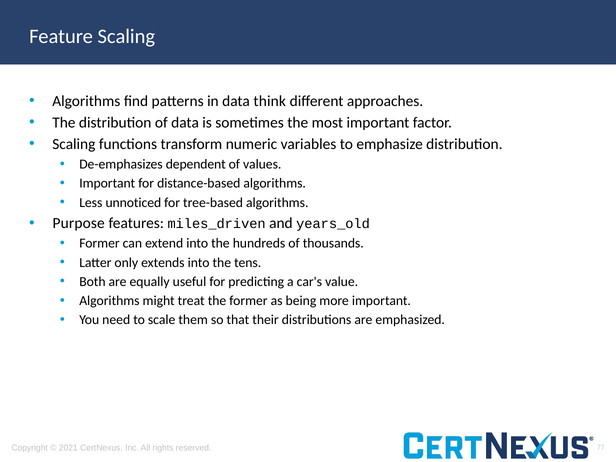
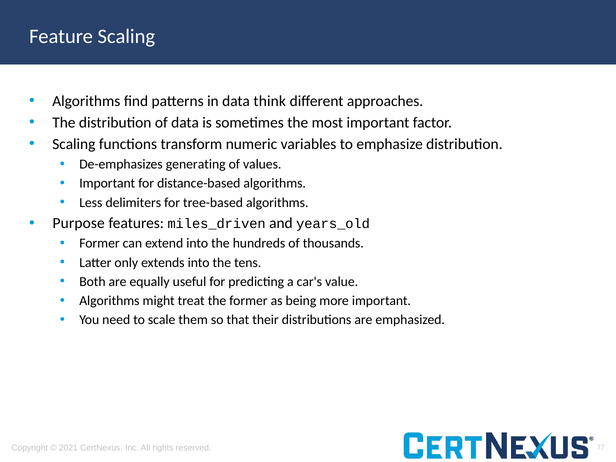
dependent: dependent -> generating (196, 164)
unnoticed: unnoticed -> delimiters (133, 203)
